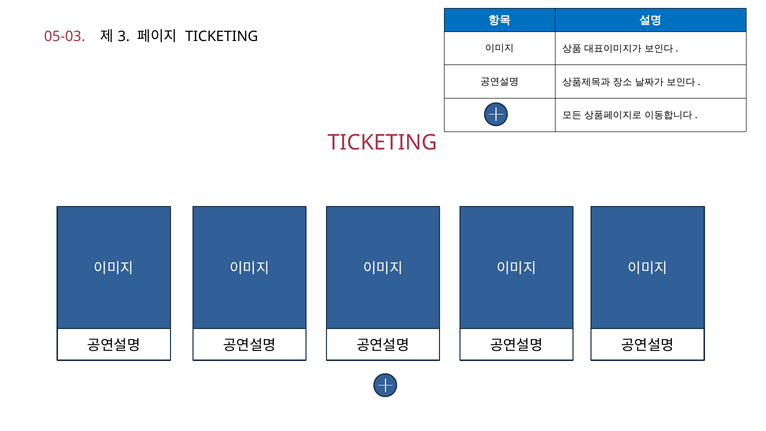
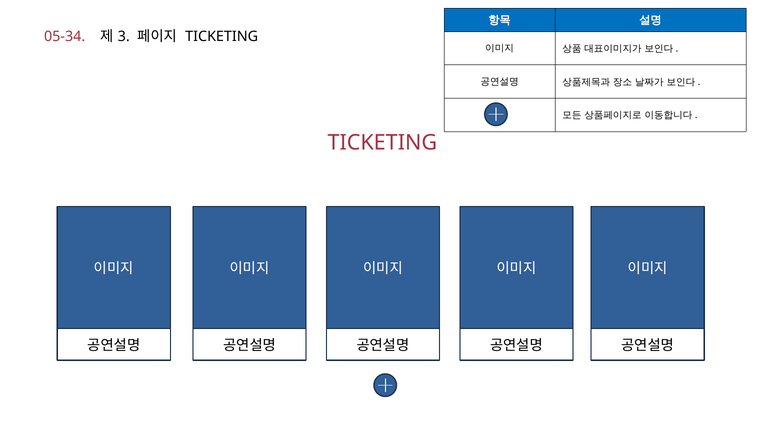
05-03: 05-03 -> 05-34 (65, 37)
